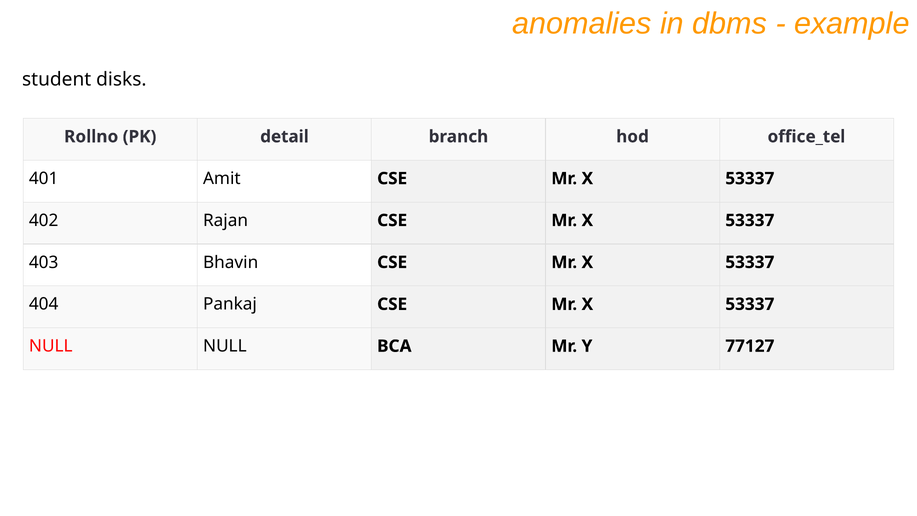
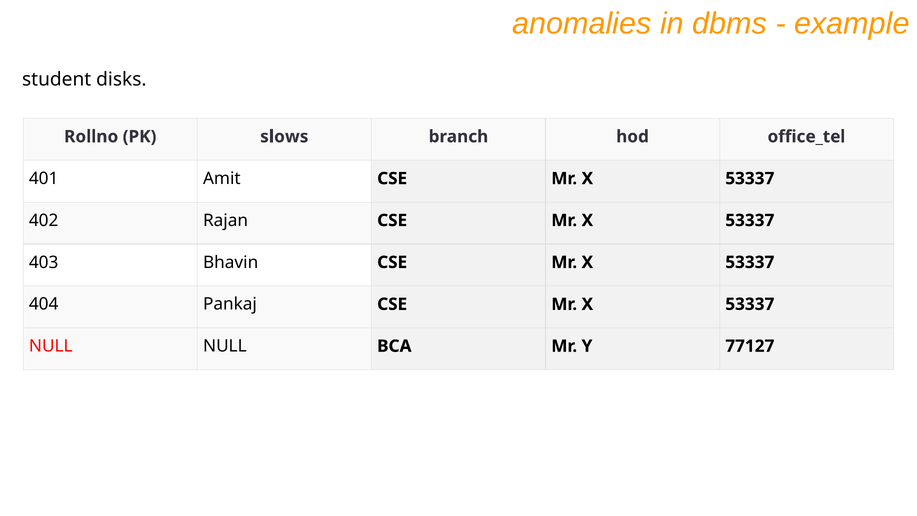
detail: detail -> slows (284, 137)
